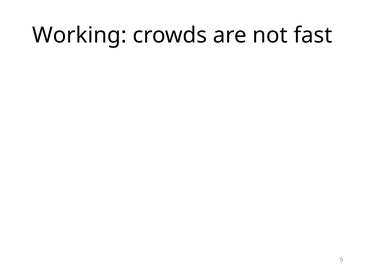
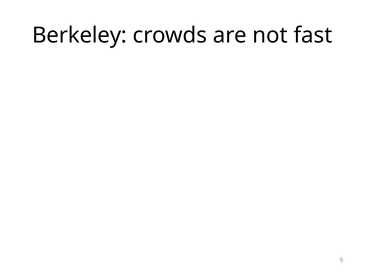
Working: Working -> Berkeley (80, 35)
